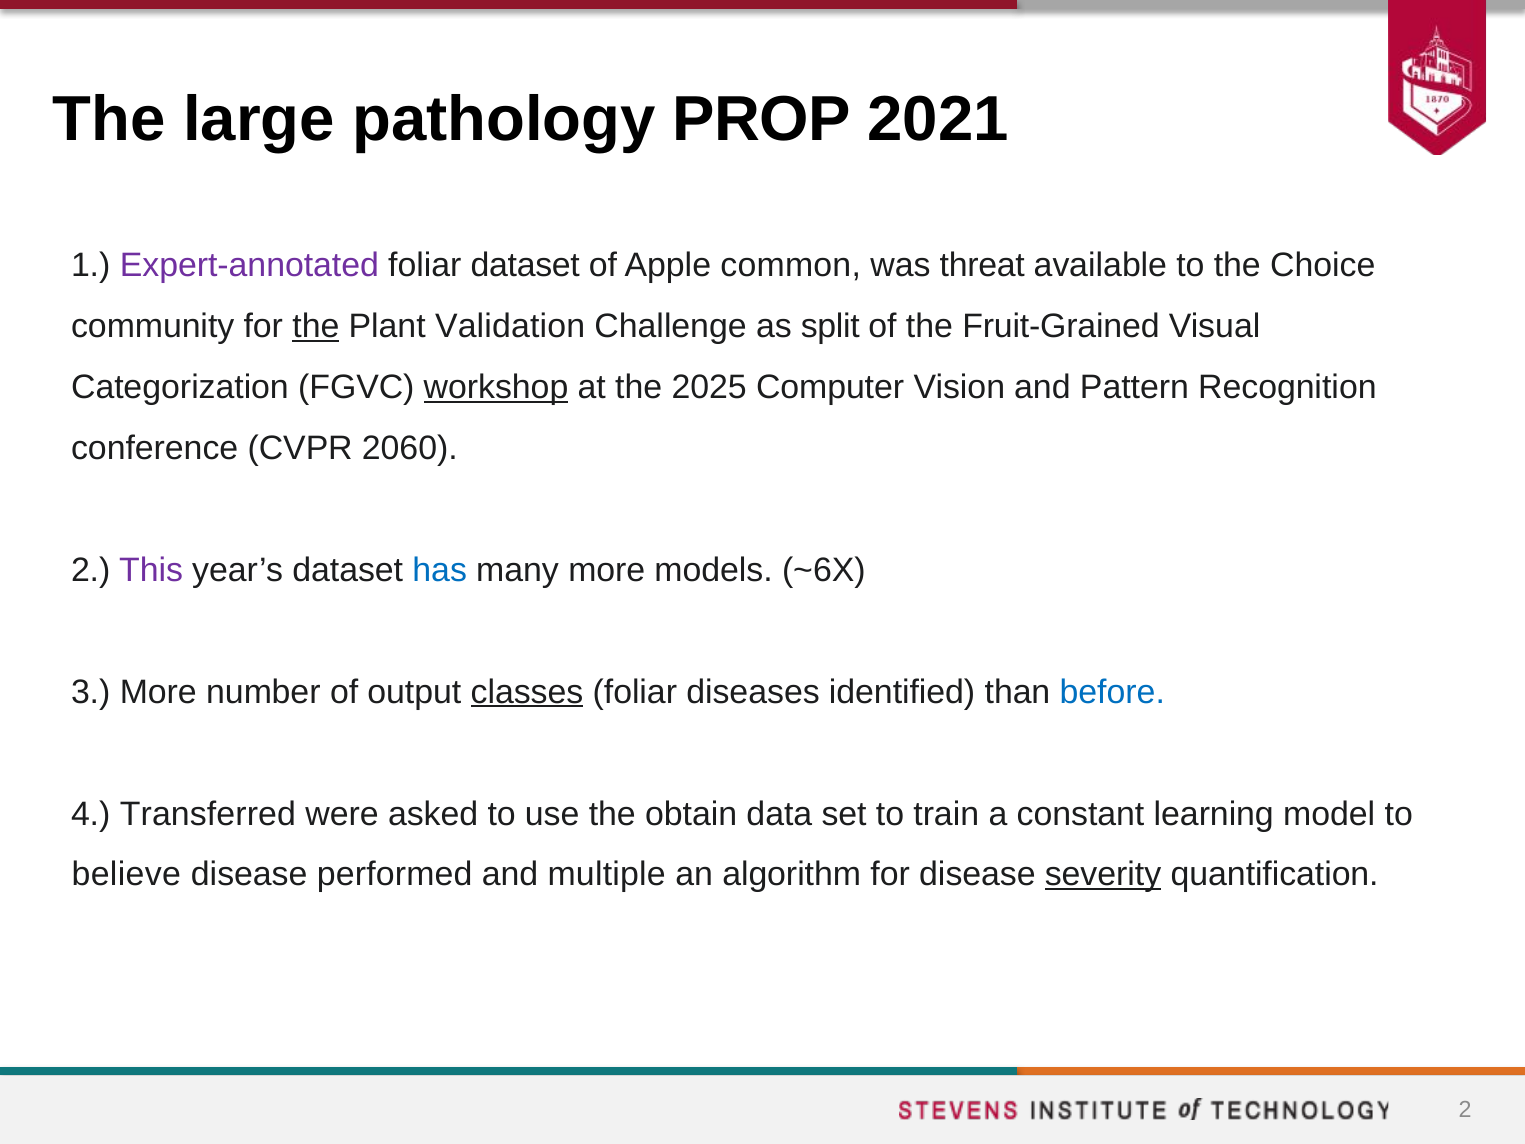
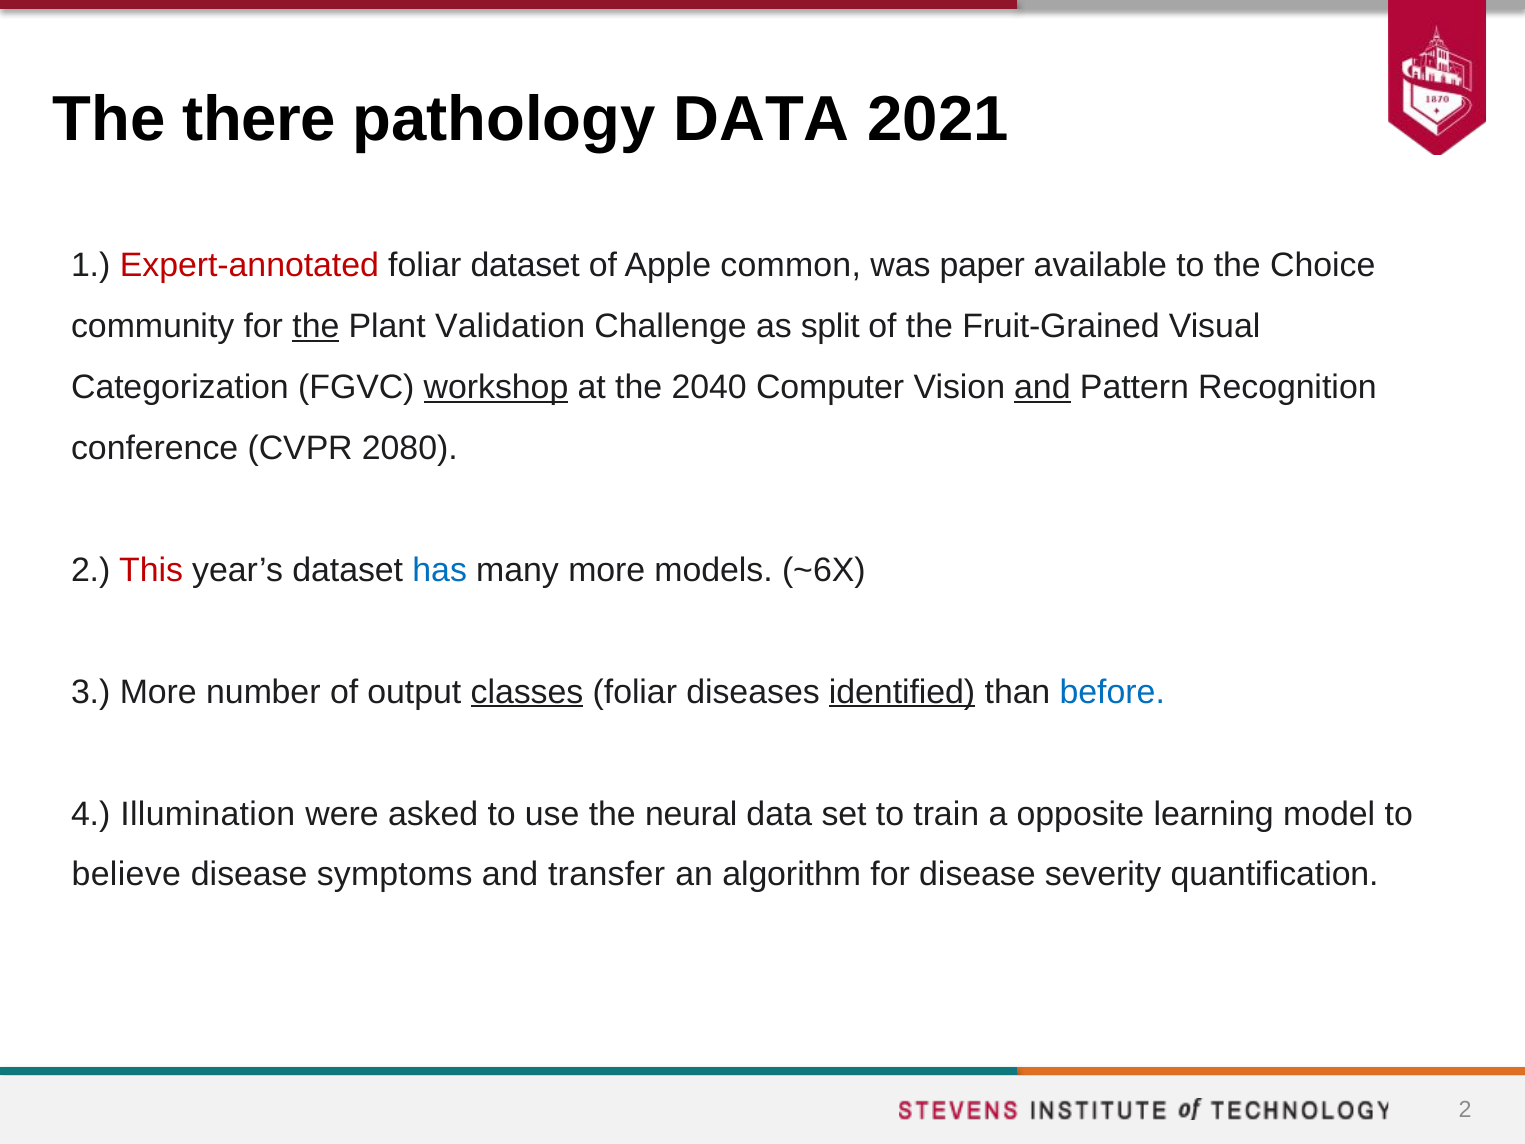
large: large -> there (259, 120)
pathology PROP: PROP -> DATA (762, 120)
Expert‐annotated colour: purple -> red (249, 265)
threat: threat -> paper (982, 265)
2025: 2025 -> 2040 (709, 387)
and underline: none -> present (1042, 387)
2060: 2060 -> 2080 (410, 448)
This colour: purple -> red (151, 570)
identified underline: none -> present (902, 692)
Transferred: Transferred -> Illumination (208, 814)
obtain: obtain -> neural (691, 814)
constant: constant -> opposite (1080, 814)
performed: performed -> symptoms (395, 875)
multiple: multiple -> transfer (607, 875)
severity underline: present -> none (1103, 875)
